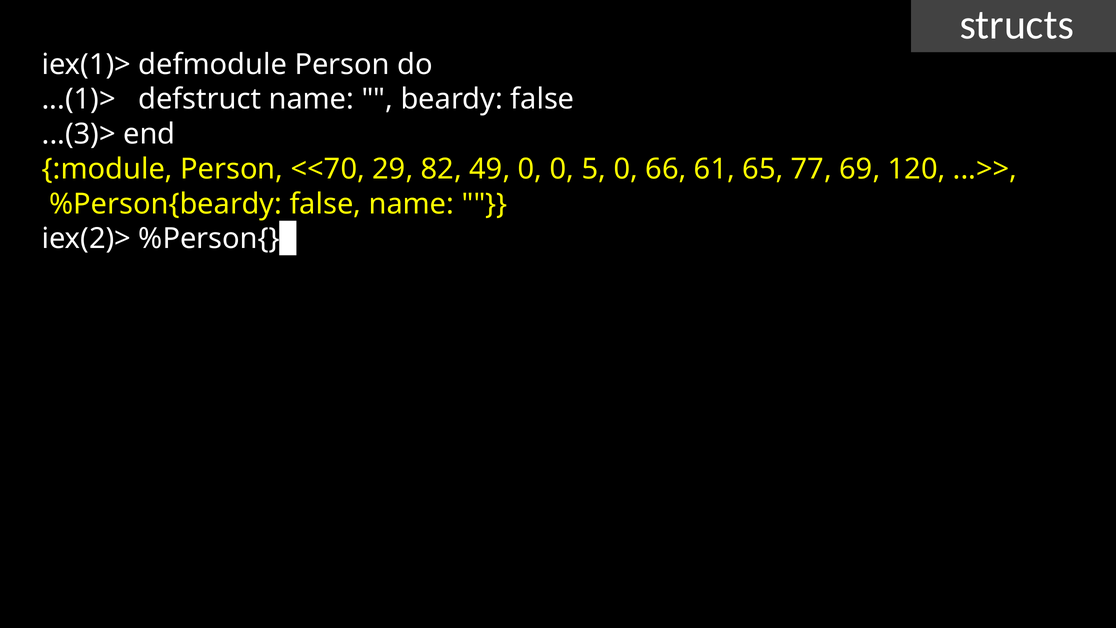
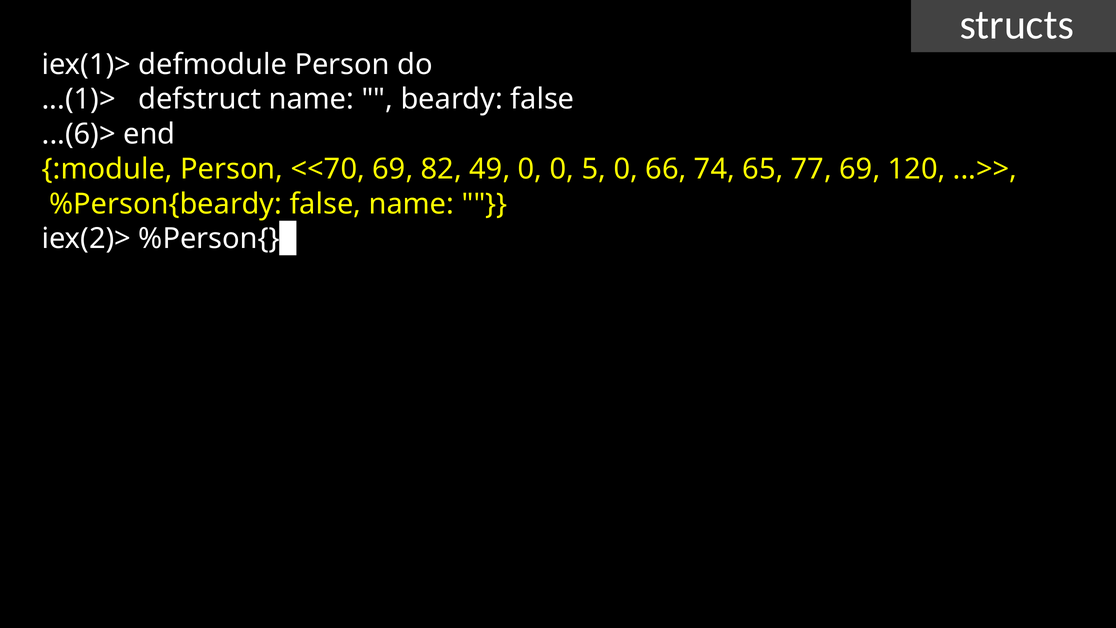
...(3)>: ...(3)> -> ...(6)> (79, 134)
<<70 29: 29 -> 69 (393, 169)
61: 61 -> 74 (714, 169)
